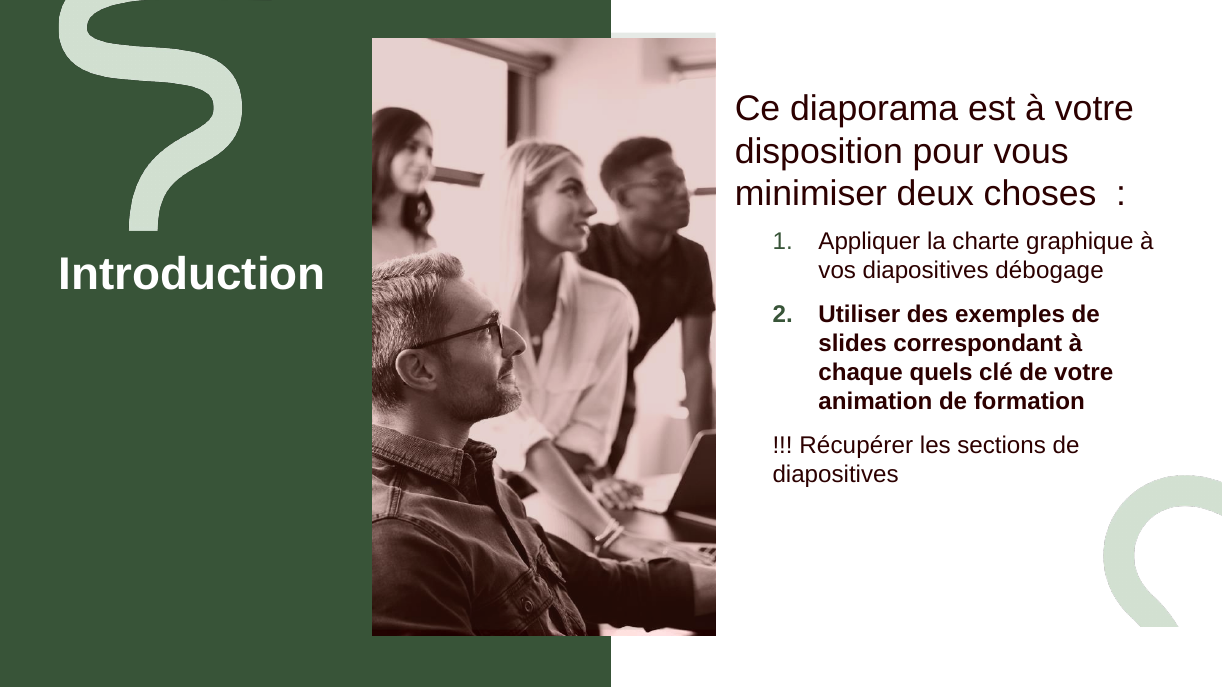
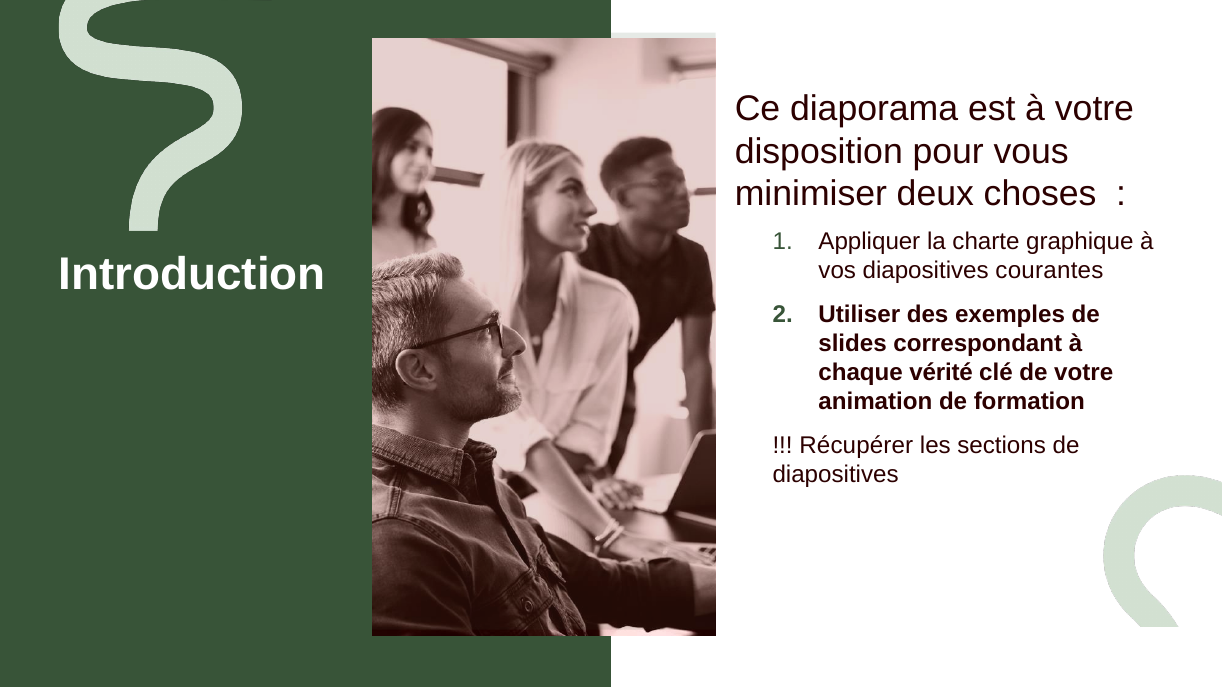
débogage: débogage -> courantes (1049, 271)
quels: quels -> vérité (941, 373)
